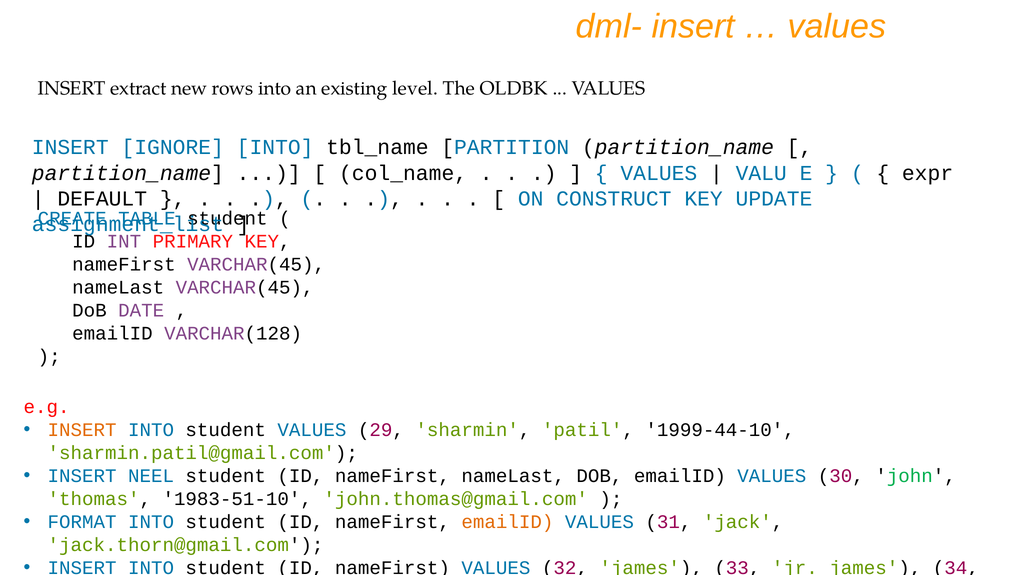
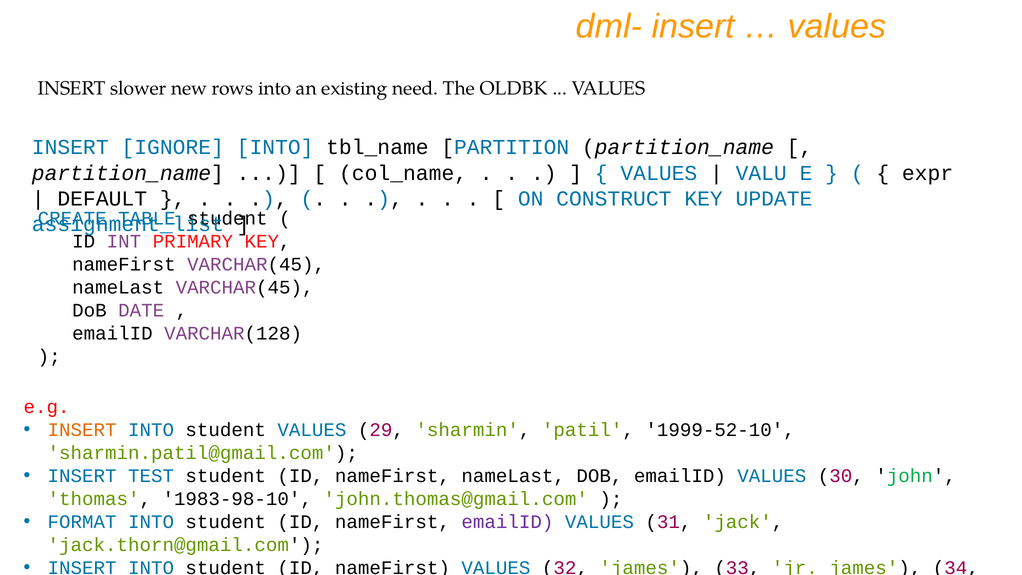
extract: extract -> slower (138, 88)
level: level -> need (415, 88)
1999-44-10: 1999-44-10 -> 1999-52-10 (720, 430)
NEEL: NEEL -> TEST (151, 476)
1983-51-10: 1983-51-10 -> 1983-98-10 (237, 499)
emailID colour: orange -> purple (507, 522)
